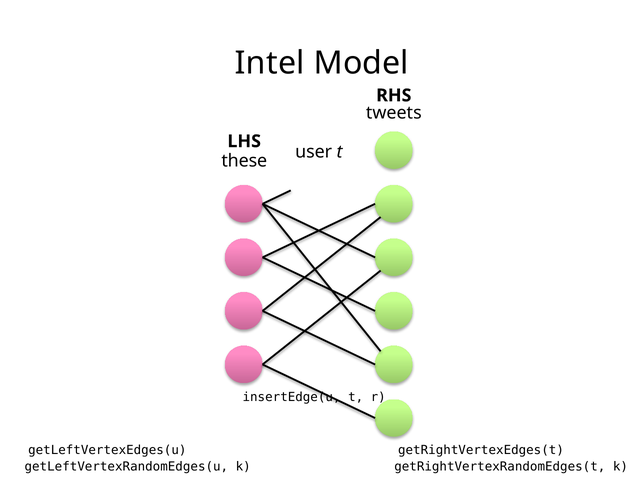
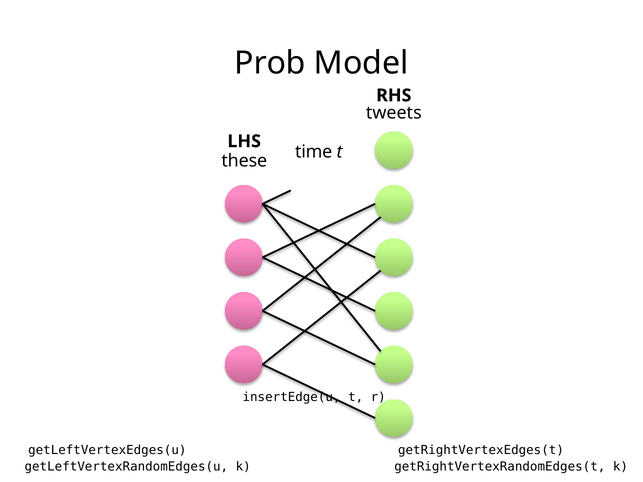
Intel: Intel -> Prob (270, 63)
user: user -> time (314, 152)
